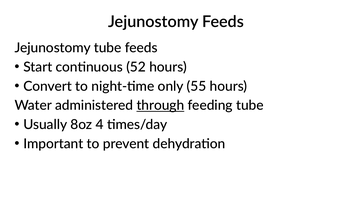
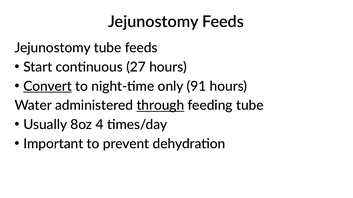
52: 52 -> 27 (136, 67)
Convert underline: none -> present (48, 87)
55: 55 -> 91 (196, 87)
